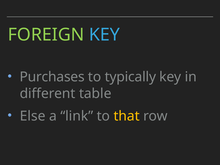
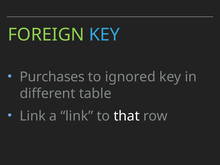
typically: typically -> ignored (130, 77)
Else: Else -> Link (33, 116)
that colour: yellow -> white (127, 116)
